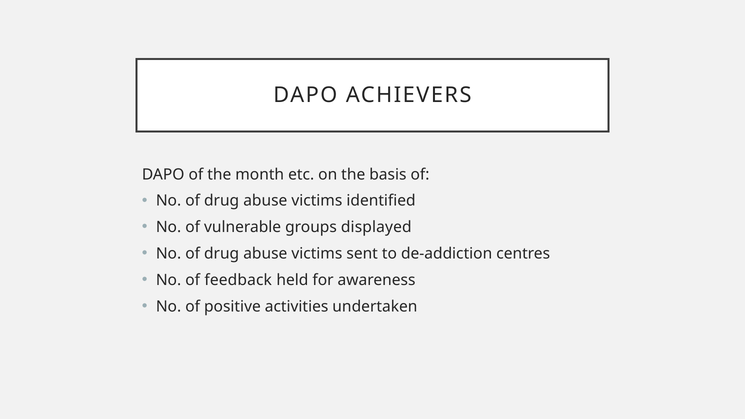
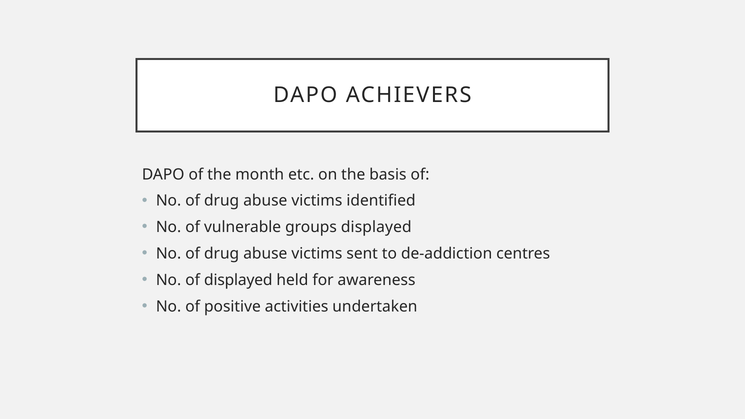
of feedback: feedback -> displayed (238, 280)
